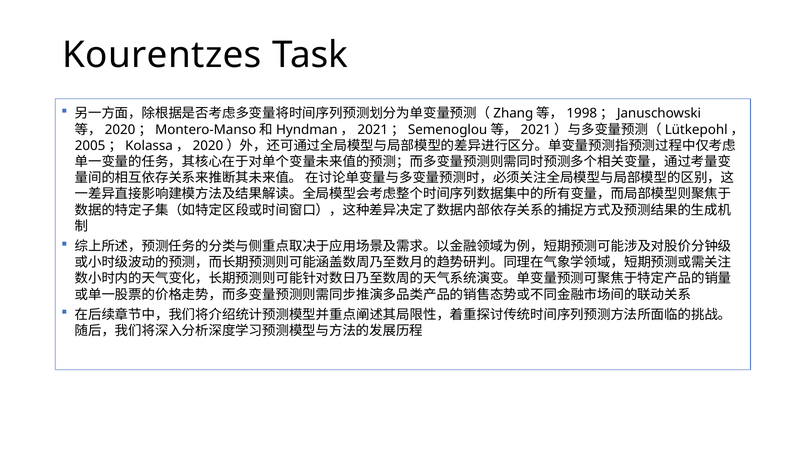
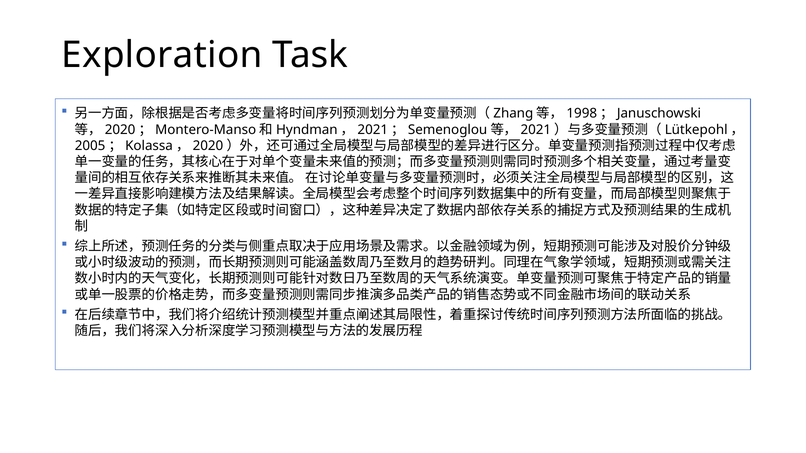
Kourentzes: Kourentzes -> Exploration (162, 55)
